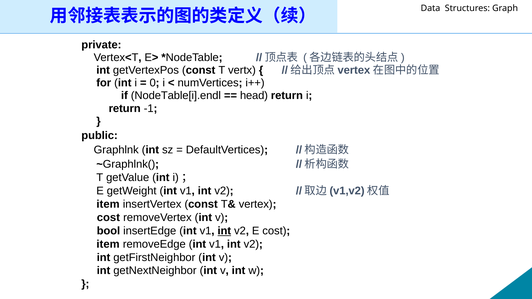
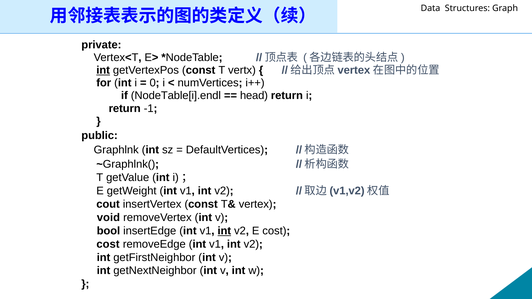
int underline: none -> present (103, 70)
item: item -> cout (108, 204)
cost: cost -> void (108, 218)
item: item -> cost (108, 244)
